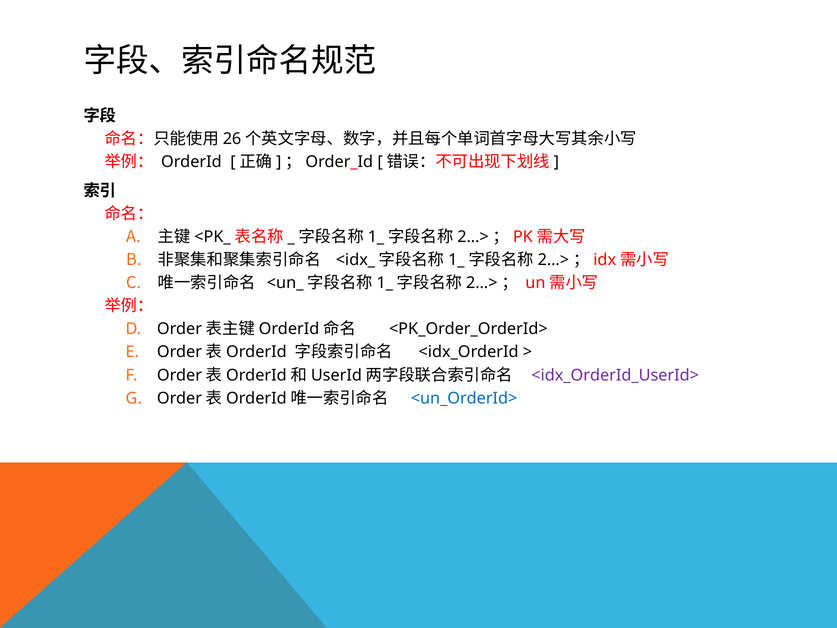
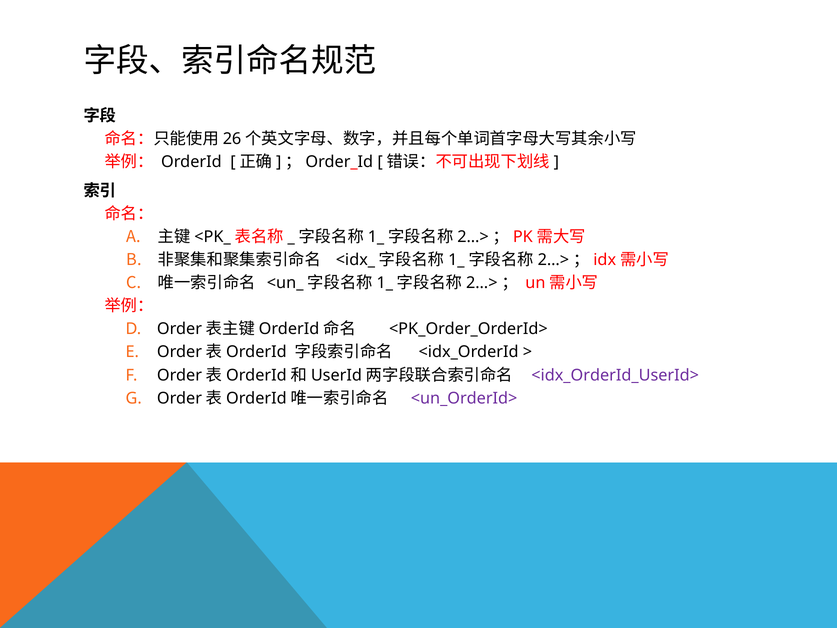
<un_OrderId> colour: blue -> purple (464, 398)
